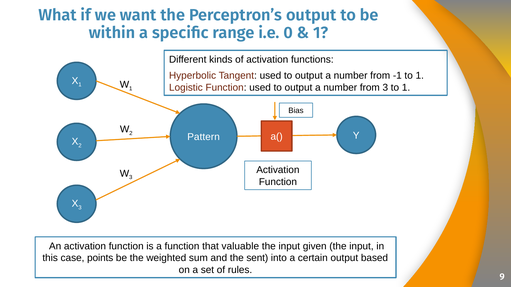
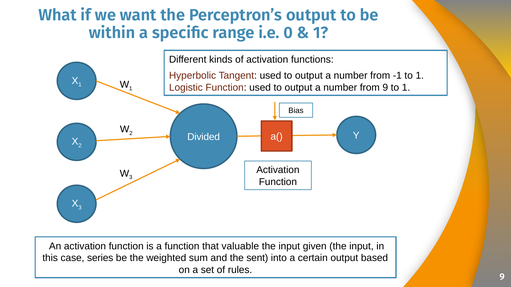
from 3: 3 -> 9 (385, 88)
Pattern: Pattern -> Divided (204, 137)
points: points -> series (100, 258)
